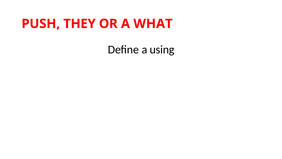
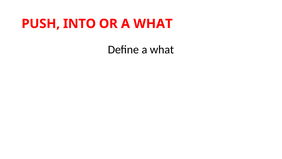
THEY: THEY -> INTO (80, 24)
Define a using: using -> what (162, 50)
